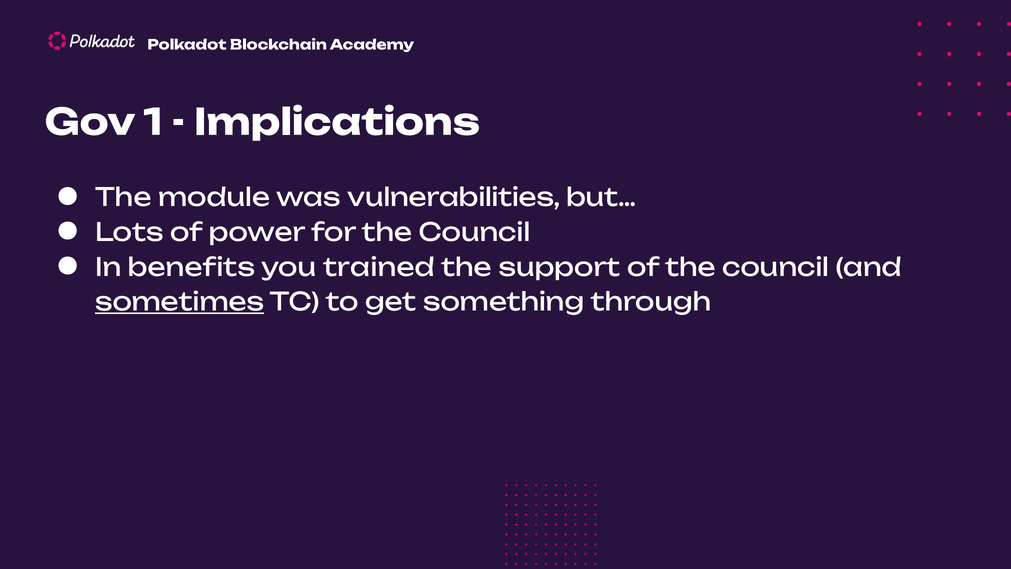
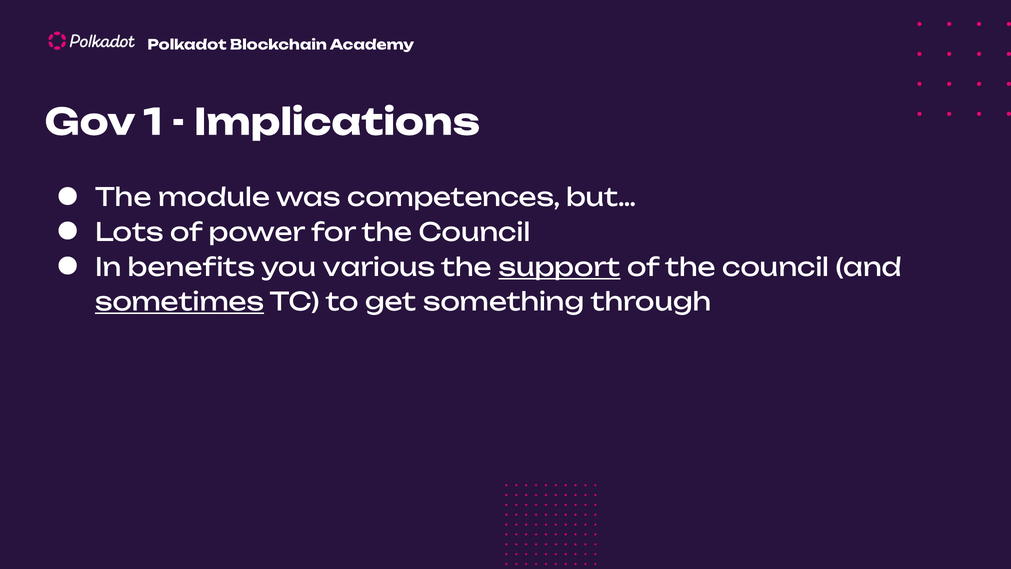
vulnerabilities: vulnerabilities -> competences (454, 198)
trained: trained -> various (379, 268)
support underline: none -> present (560, 268)
